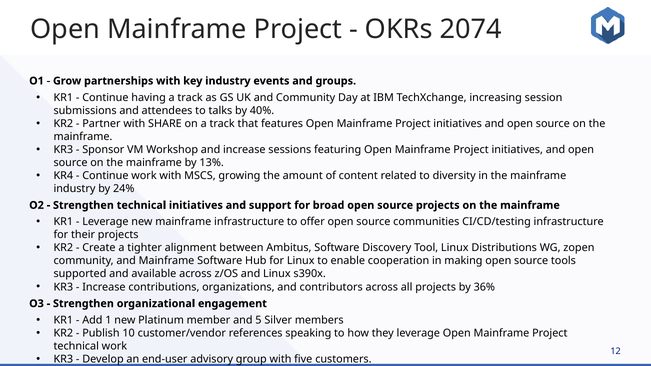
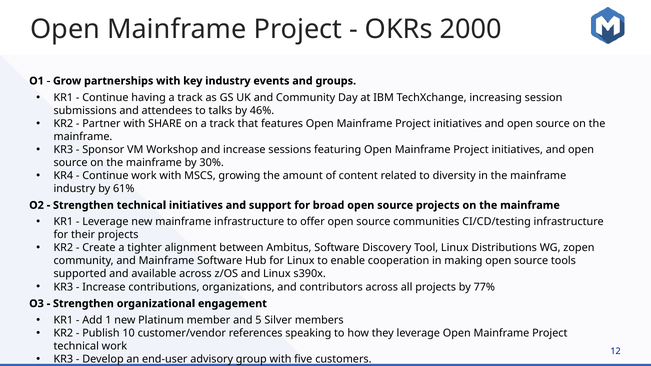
2074: 2074 -> 2000 (471, 29)
40%: 40% -> 46% (262, 111)
13%: 13% -> 30% (212, 163)
24%: 24% -> 61% (124, 189)
36%: 36% -> 77% (484, 287)
